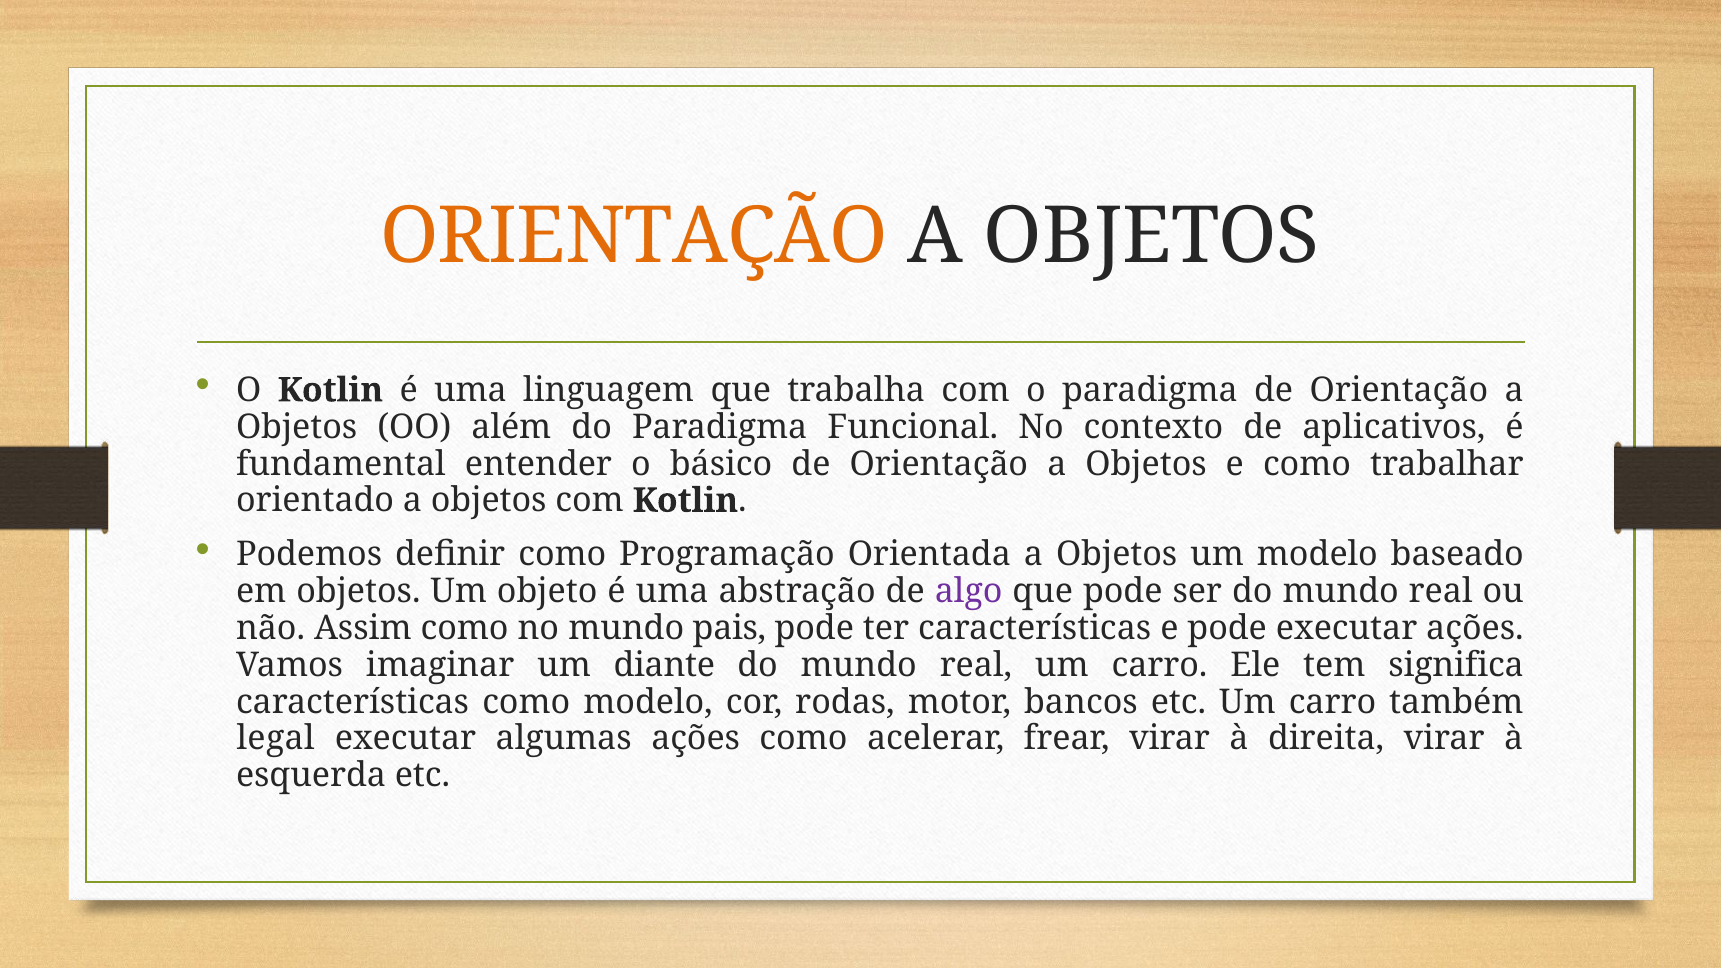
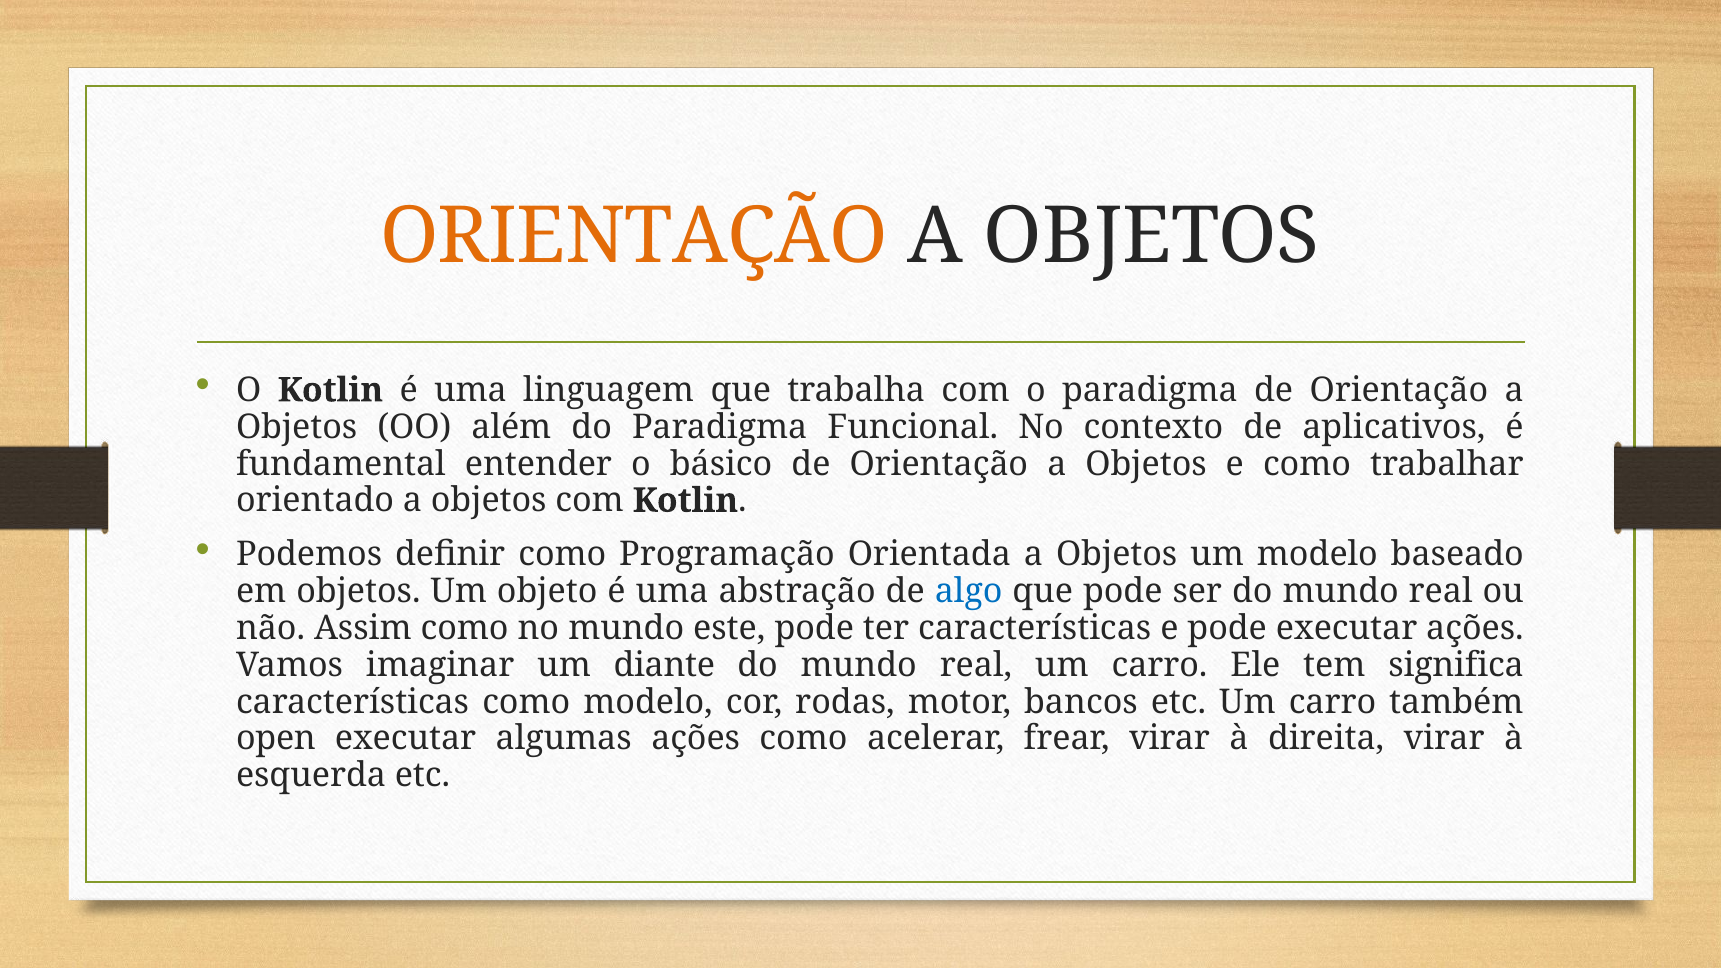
algo colour: purple -> blue (969, 592)
pais: pais -> este (729, 628)
legal: legal -> open (276, 739)
